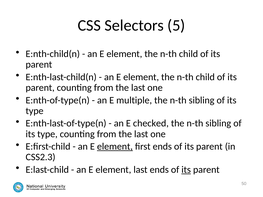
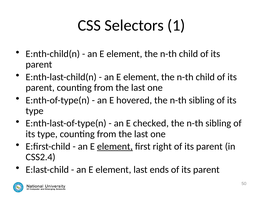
5: 5 -> 1 (176, 25)
multiple: multiple -> hovered (134, 100)
first ends: ends -> right (162, 147)
CSS2.3: CSS2.3 -> CSS2.4 (41, 157)
its underline: present -> none (186, 170)
